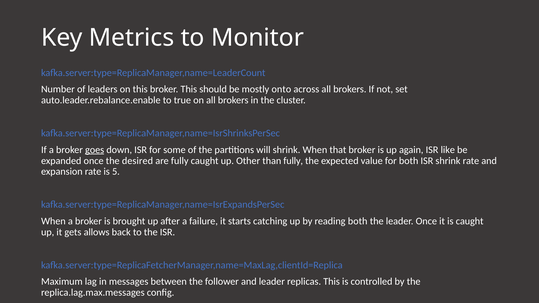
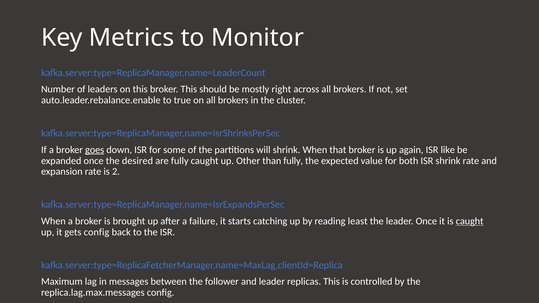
onto: onto -> right (281, 89)
5: 5 -> 2 (116, 172)
reading both: both -> least (358, 221)
caught underline: none -> present (470, 221)
gets allows: allows -> config (97, 232)
